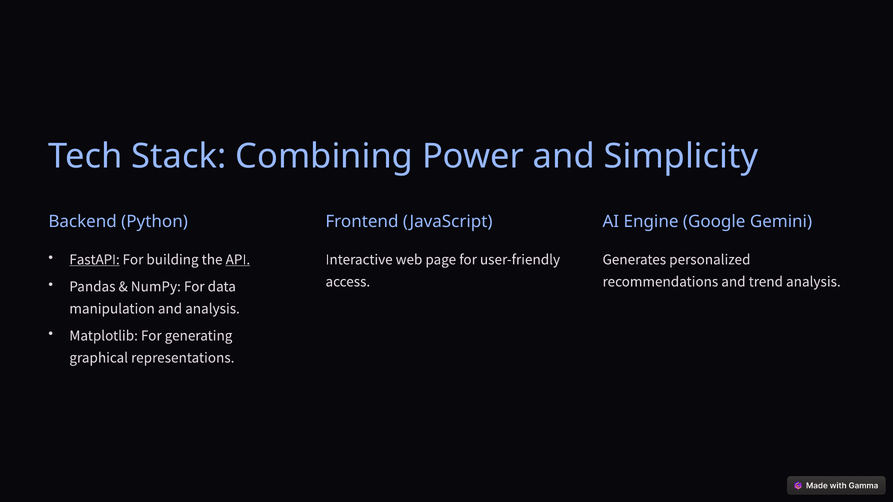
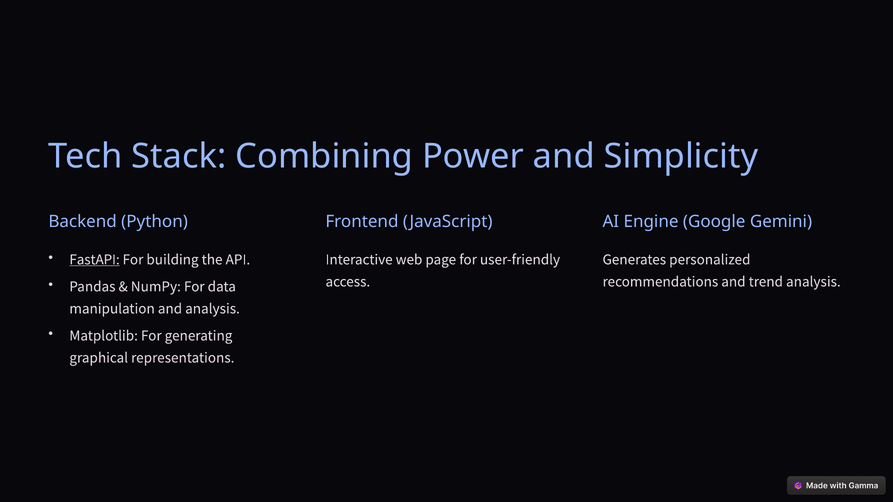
API underline: present -> none (238, 260)
